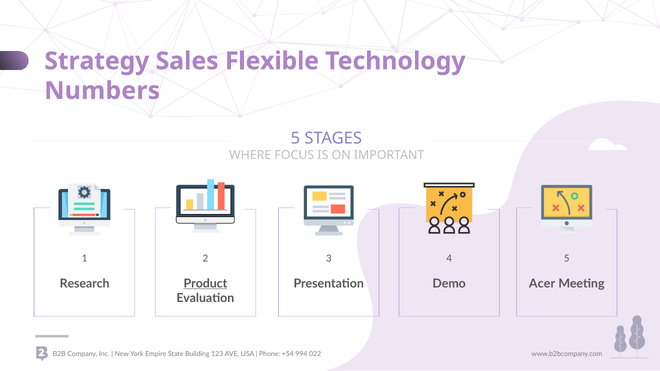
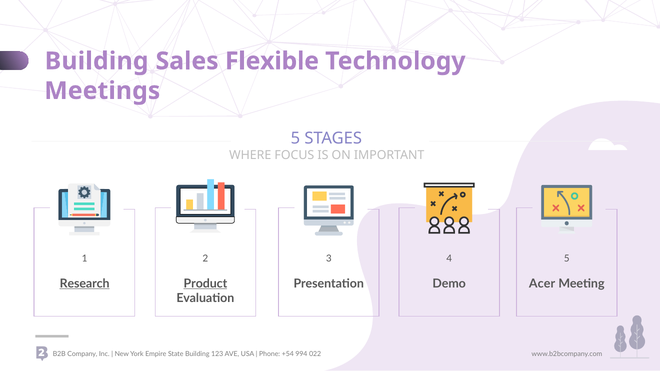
Strategy: Strategy -> Building (97, 61)
Numbers: Numbers -> Meetings (102, 91)
Research underline: none -> present (85, 284)
